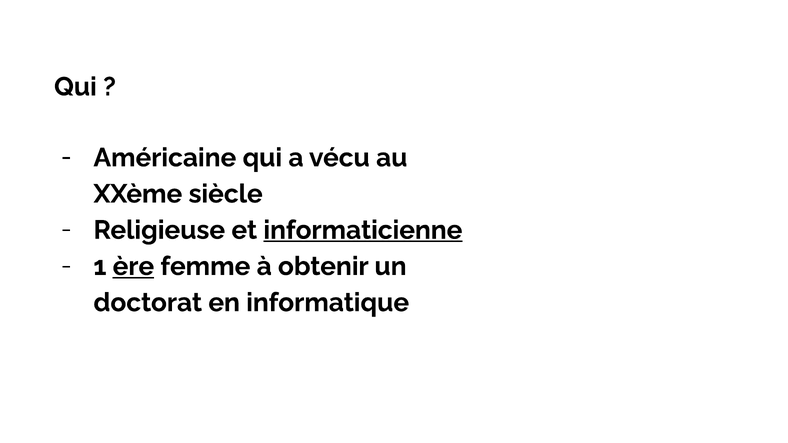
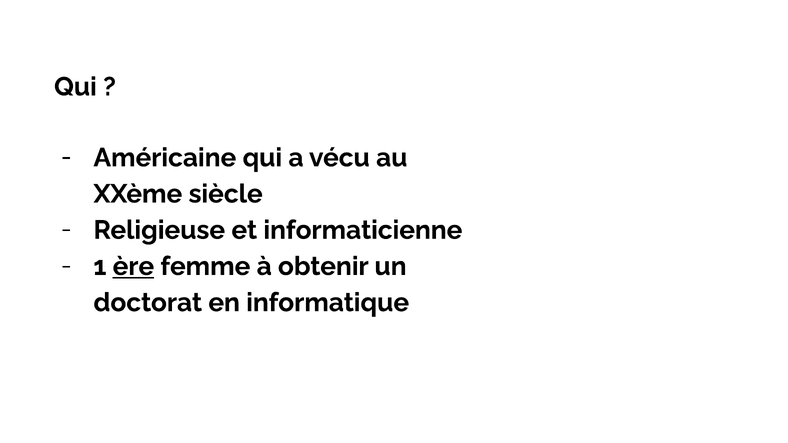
informaticienne underline: present -> none (363, 230)
